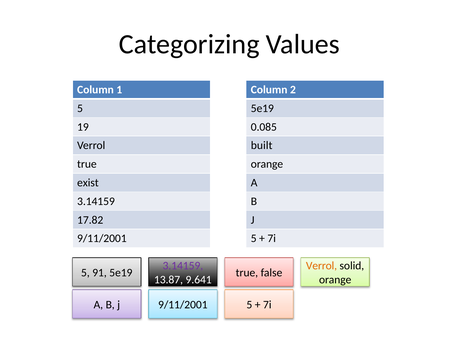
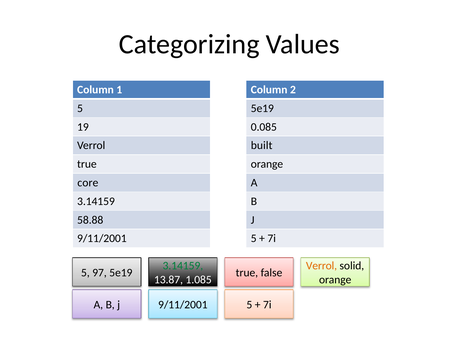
exist: exist -> core (88, 183)
17.82: 17.82 -> 58.88 (90, 220)
3.14159 colour: purple -> green (183, 266)
91: 91 -> 97 (100, 273)
9.641: 9.641 -> 1.085 (199, 280)
